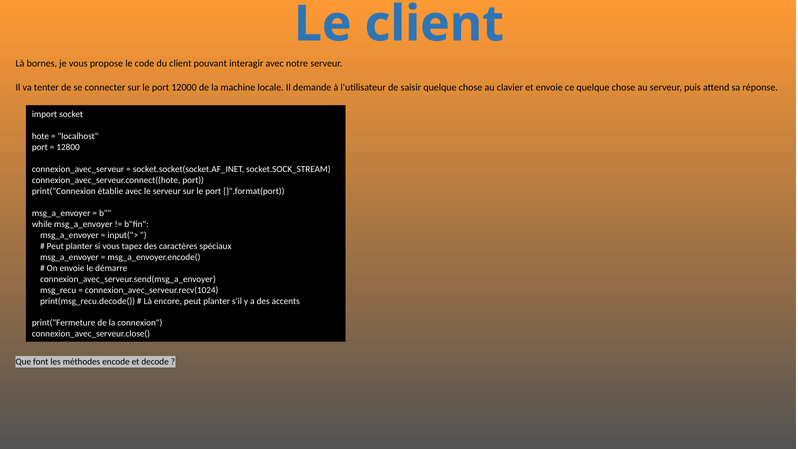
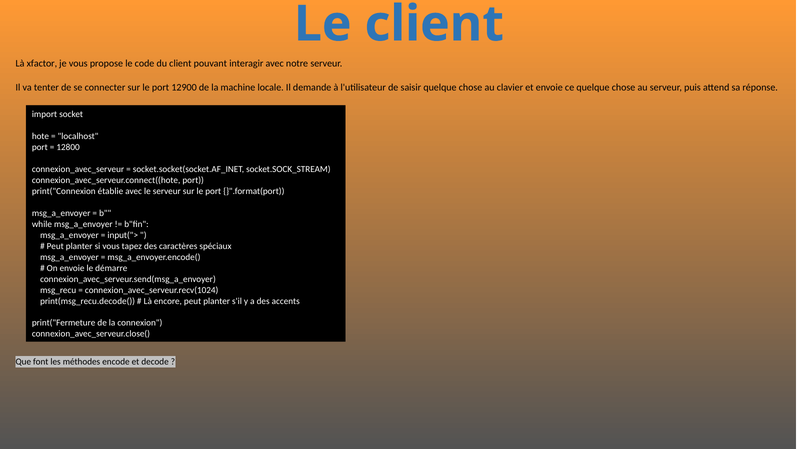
bornes: bornes -> xfactor (42, 63)
12000: 12000 -> 12900 (184, 87)
